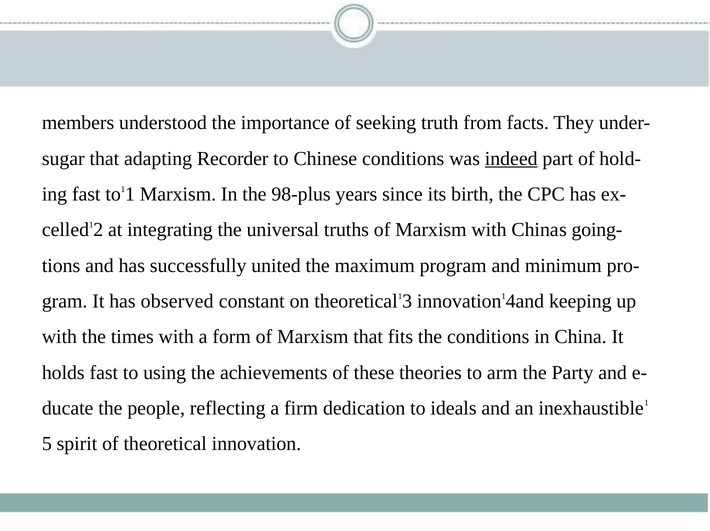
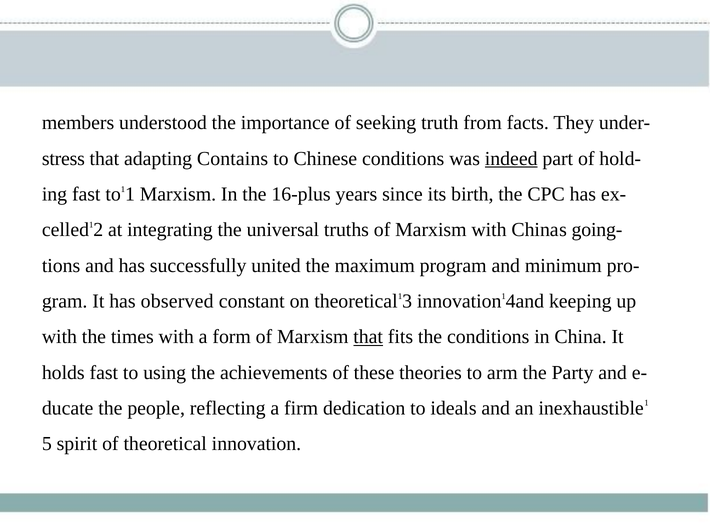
sugar: sugar -> stress (63, 159)
Recorder: Recorder -> Contains (233, 159)
98-plus: 98-plus -> 16-plus (301, 194)
that underline: none -> present (368, 337)
